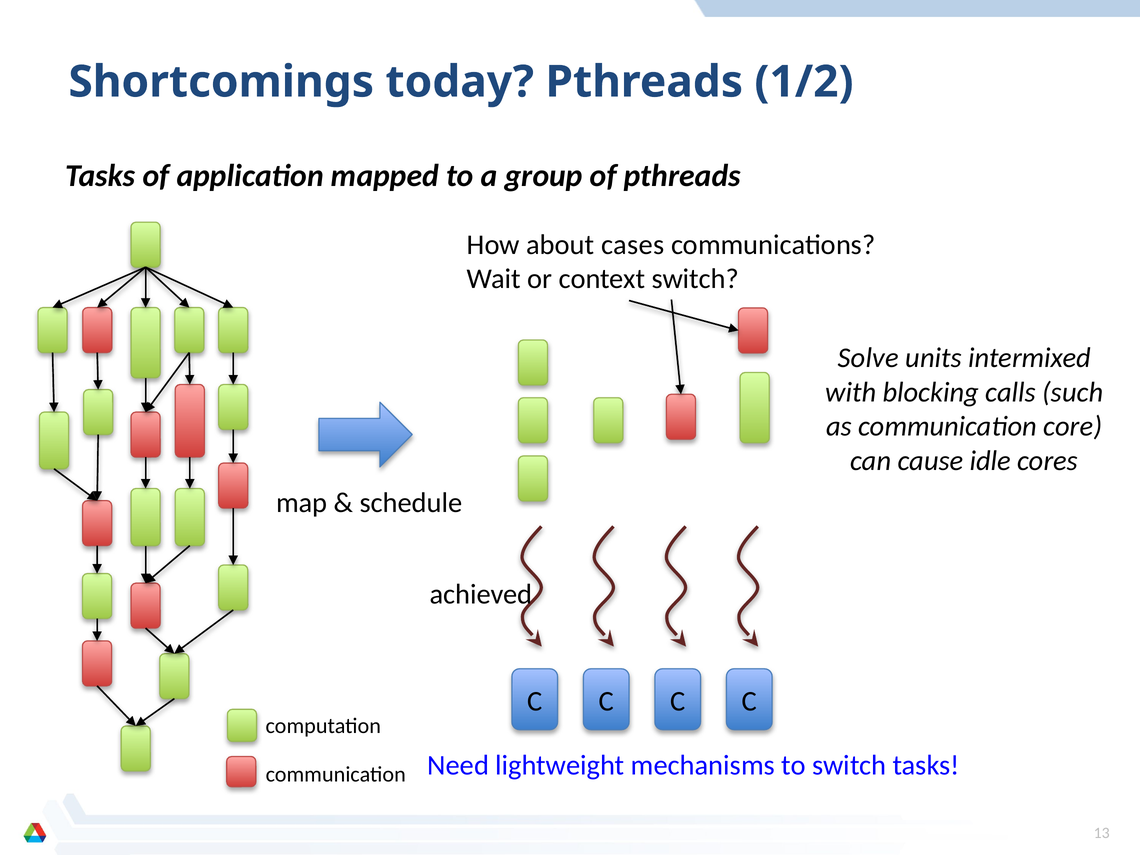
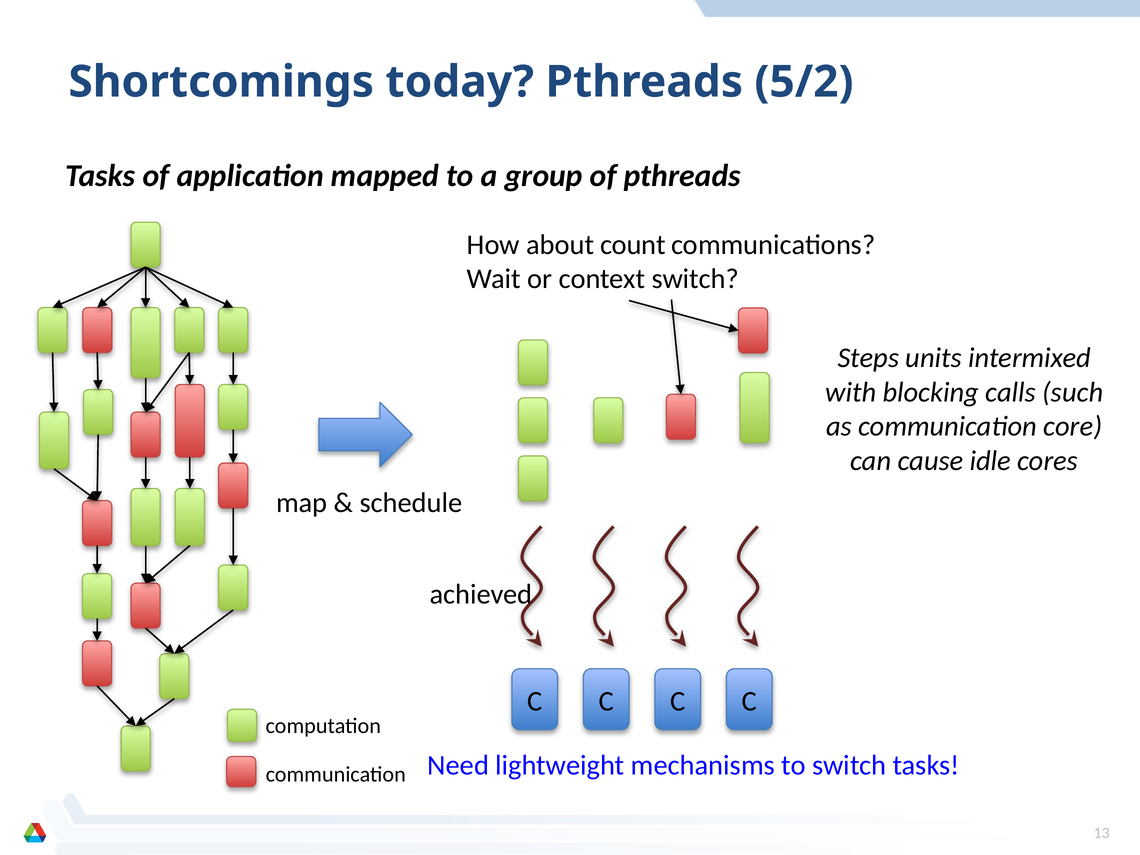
1/2: 1/2 -> 5/2 (804, 82)
cases: cases -> count (633, 245)
Solve: Solve -> Steps (868, 358)
